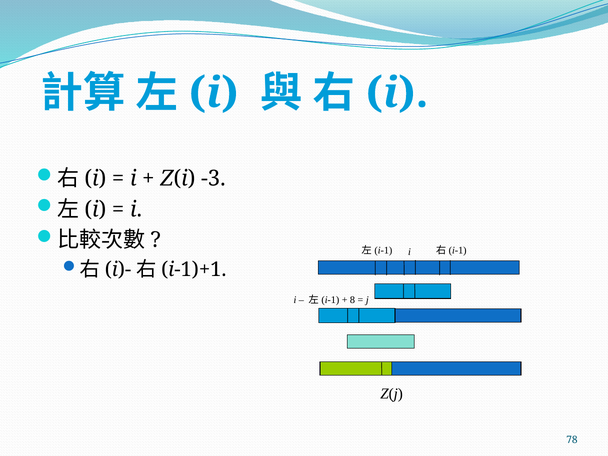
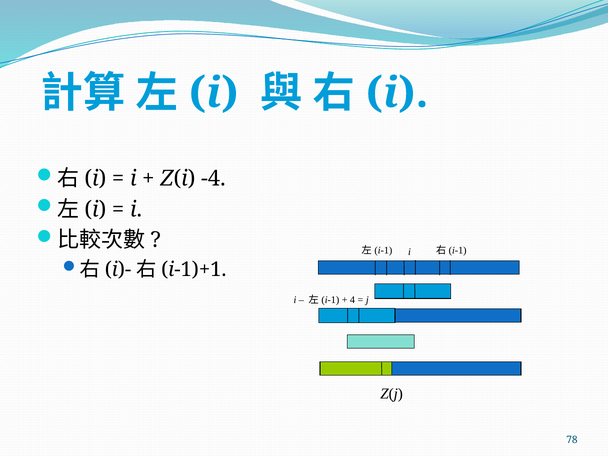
-3: -3 -> -4 (213, 179)
8: 8 -> 4 (352, 300)
